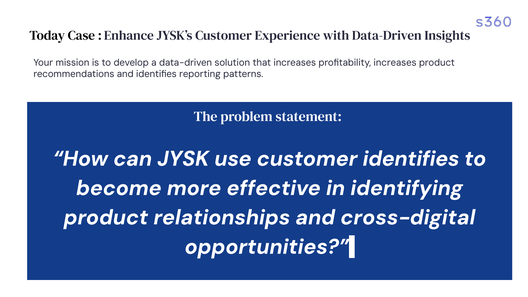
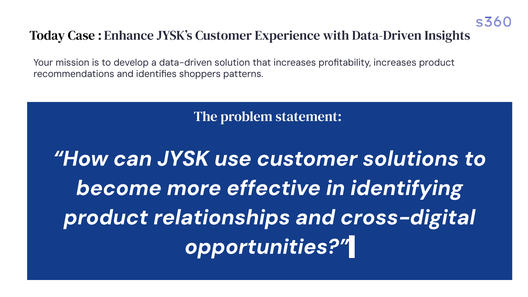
reporting: reporting -> shoppers (200, 74)
customer identifies: identifies -> solutions (411, 159)
